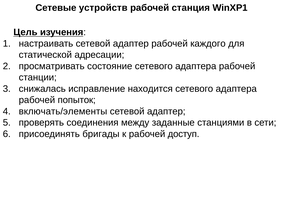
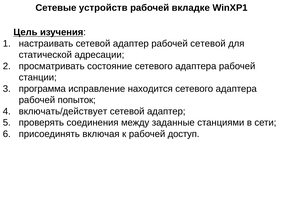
станция: станция -> вкладке (191, 8)
рабочей каждого: каждого -> сетевой (208, 44)
снижалась: снижалась -> программа (42, 89)
включать/элементы: включать/элементы -> включать/действует (63, 112)
бригады: бригады -> включая (101, 134)
